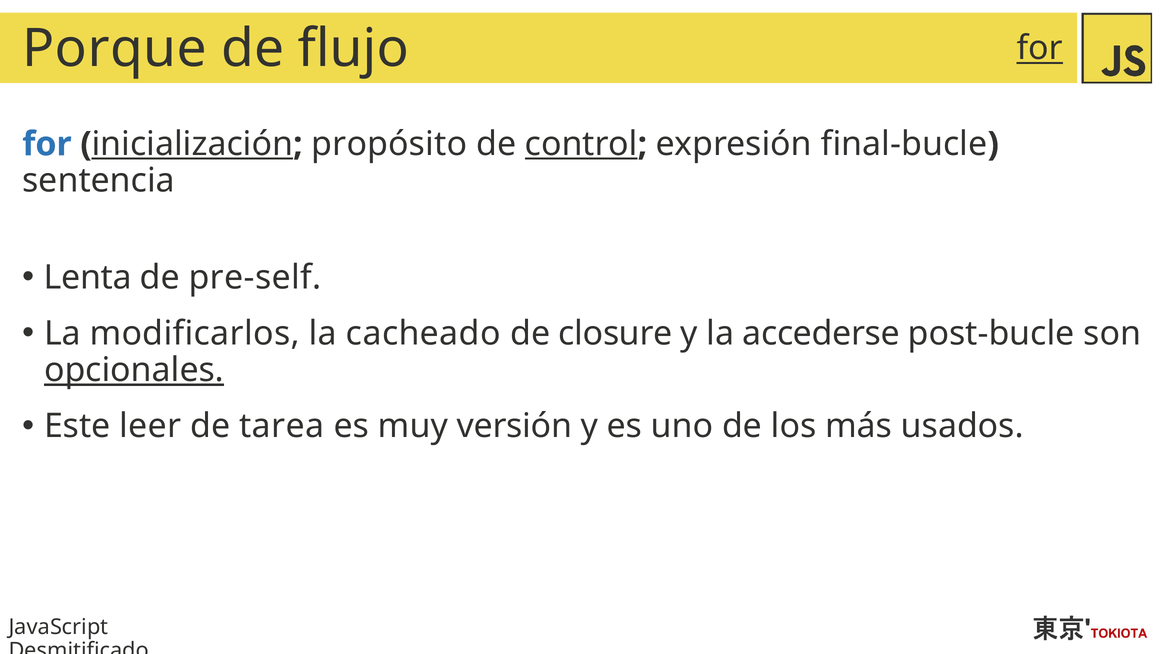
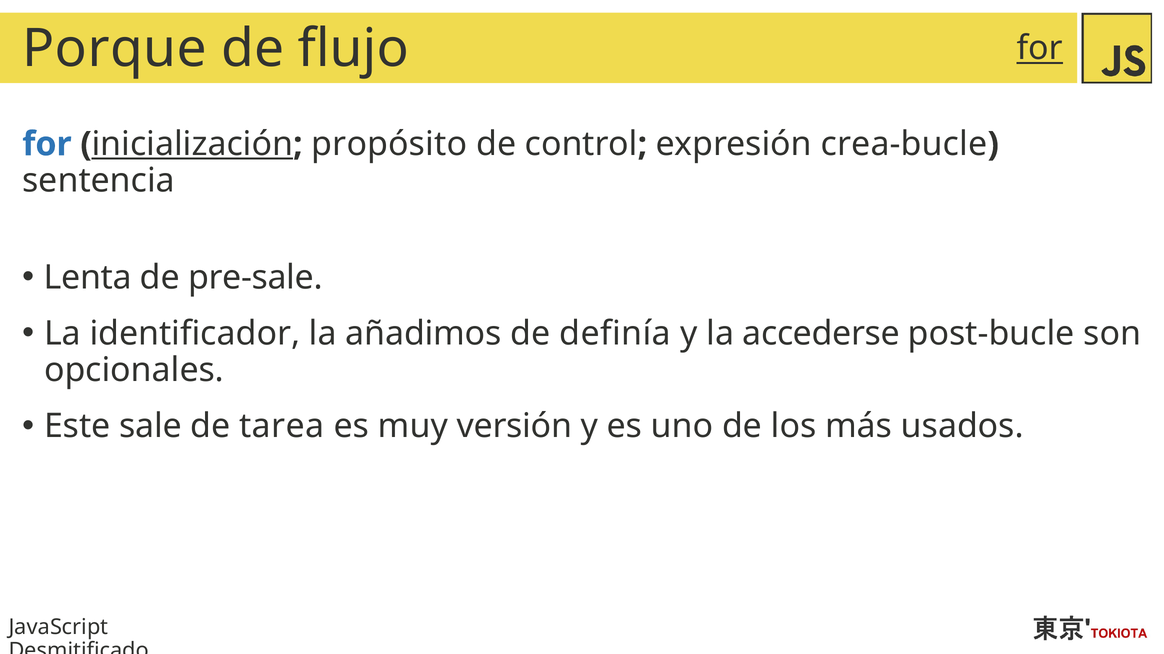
control underline: present -> none (581, 144)
final-bucle: final-bucle -> crea-bucle (904, 144)
pre-self: pre-self -> pre-sale (255, 278)
modificarlos: modificarlos -> identificador (195, 334)
cacheado: cacheado -> añadimos (424, 334)
closure: closure -> definía (615, 334)
opcionales underline: present -> none (134, 371)
leer: leer -> sale (150, 427)
